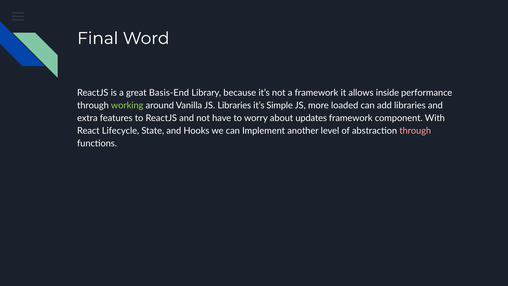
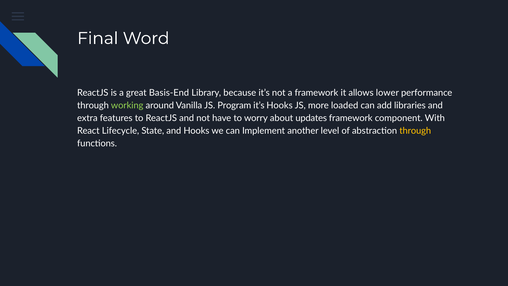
inside: inside -> lower (387, 93)
JS Libraries: Libraries -> Program (234, 105)
it’s Simple: Simple -> Hooks (280, 105)
through colour: pink -> yellow (415, 131)
